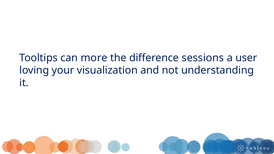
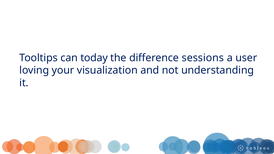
more: more -> today (94, 58)
